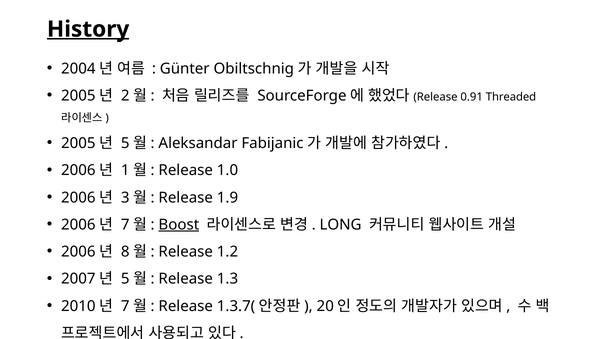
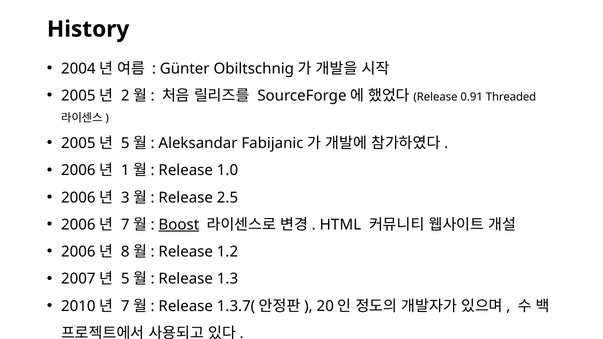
History underline: present -> none (88, 29)
1.9: 1.9 -> 2.5 (228, 198)
LONG: LONG -> HTML (340, 225)
